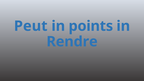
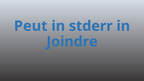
points: points -> stderr (91, 26)
Rendre: Rendre -> Joindre (72, 42)
